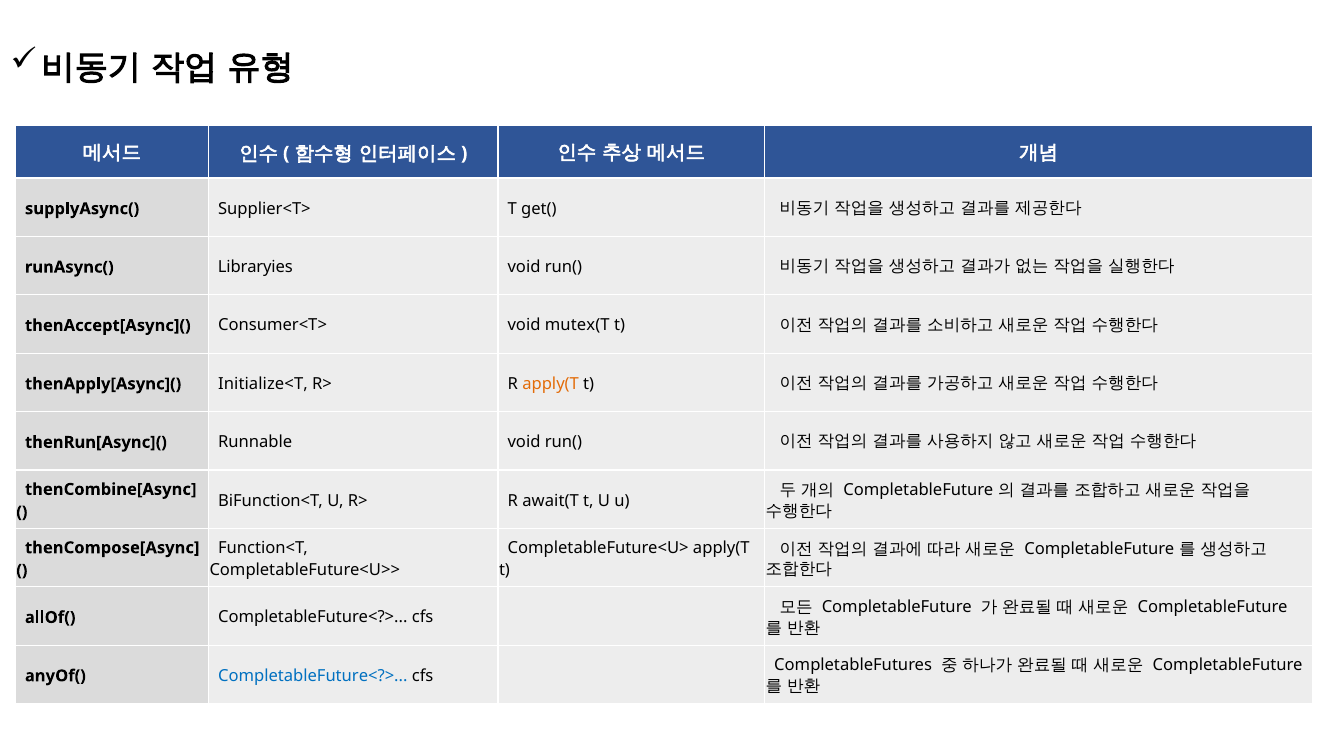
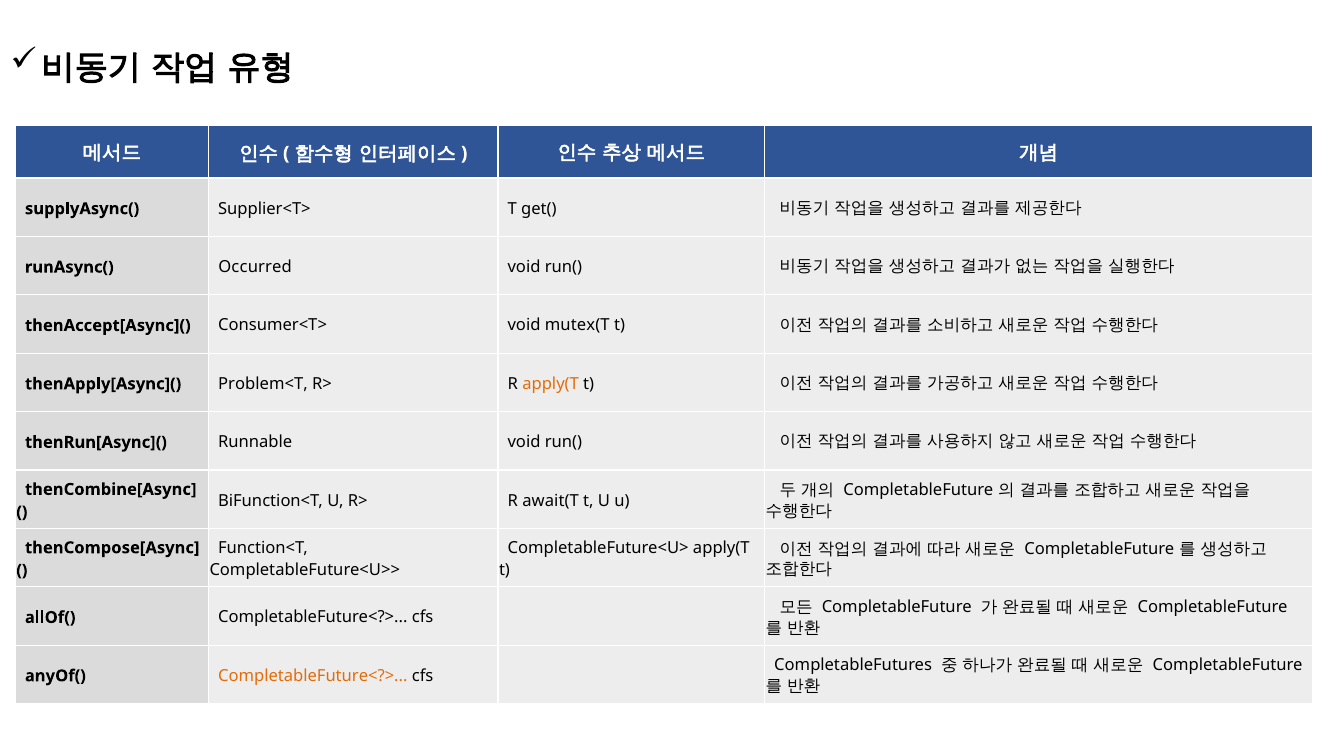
Libraryies: Libraryies -> Occurred (255, 267)
Initialize<T: Initialize<T -> Problem<T (263, 384)
CompletableFuture<?> colour: blue -> orange (313, 676)
